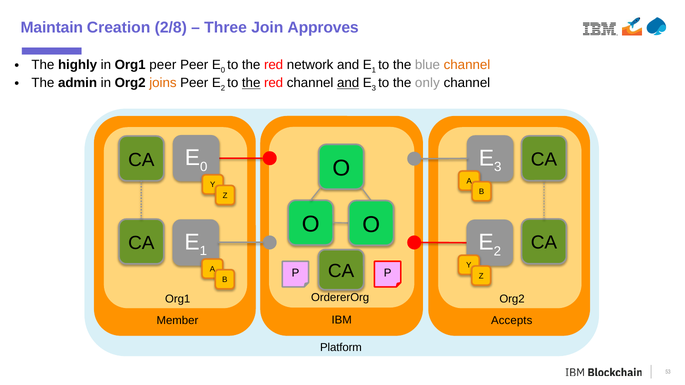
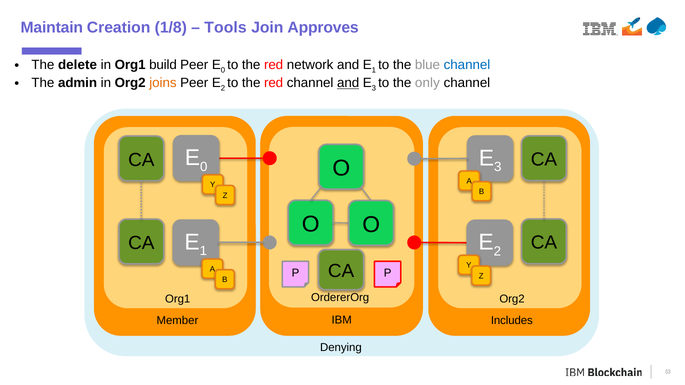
2/8: 2/8 -> 1/8 (171, 28)
Three: Three -> Tools (226, 28)
highly: highly -> delete (77, 65)
Org1 peer: peer -> build (163, 65)
channel colour: orange -> blue (467, 65)
the underline: present -> none (251, 83)
Accepts: Accepts -> Includes (512, 321)
Platform: Platform -> Denying (341, 348)
